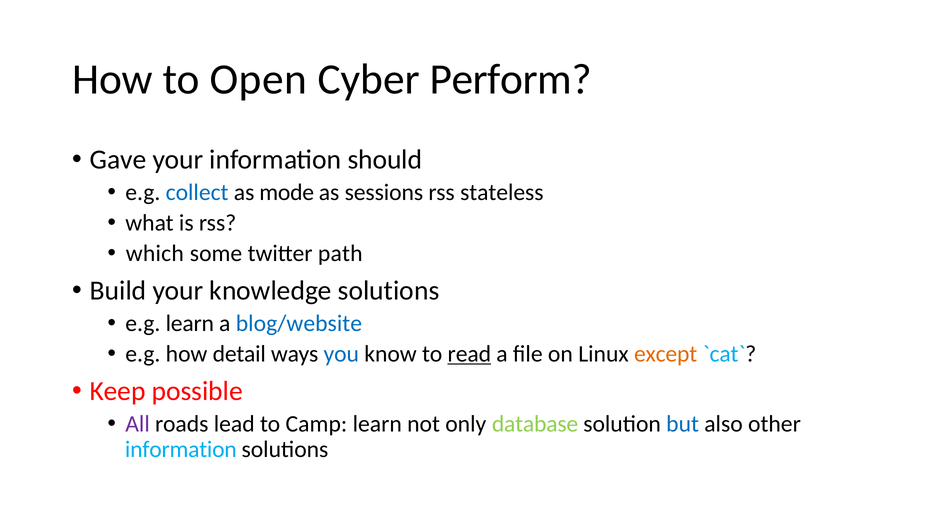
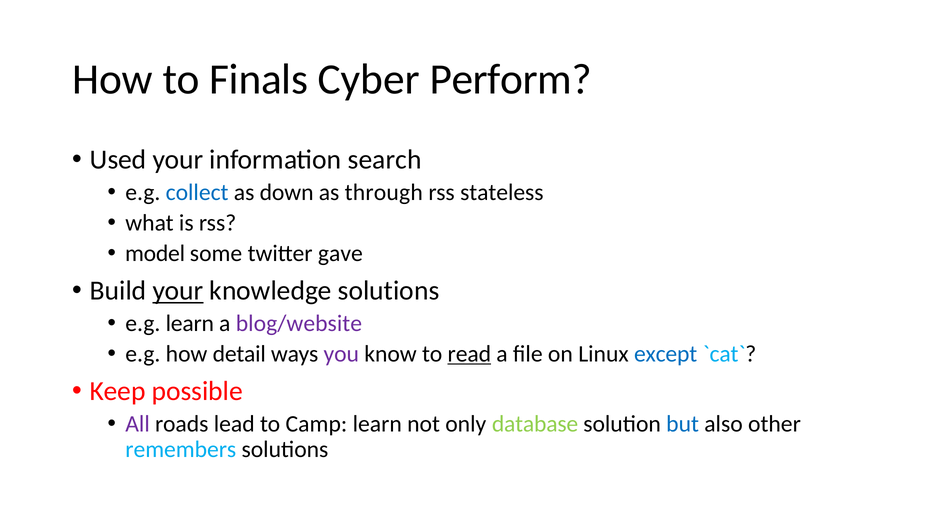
Open: Open -> Finals (259, 79)
Gave: Gave -> Used (118, 160)
should: should -> search (385, 160)
mode: mode -> down (287, 192)
sessions: sessions -> through (384, 192)
which: which -> model (155, 253)
path: path -> gave (340, 253)
your underline: none -> present (178, 291)
blog/website colour: blue -> purple (299, 323)
you colour: blue -> purple (341, 354)
except colour: orange -> blue (666, 354)
information: information -> remembers (181, 449)
